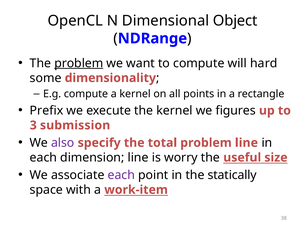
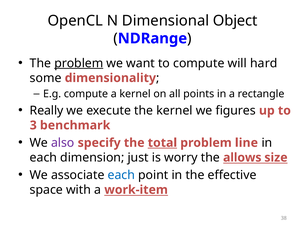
Prefix: Prefix -> Really (47, 110)
submission: submission -> benchmark (75, 125)
total underline: none -> present (162, 143)
dimension line: line -> just (138, 157)
useful: useful -> allows (242, 157)
each colour: purple -> blue (121, 175)
statically: statically -> effective (232, 175)
